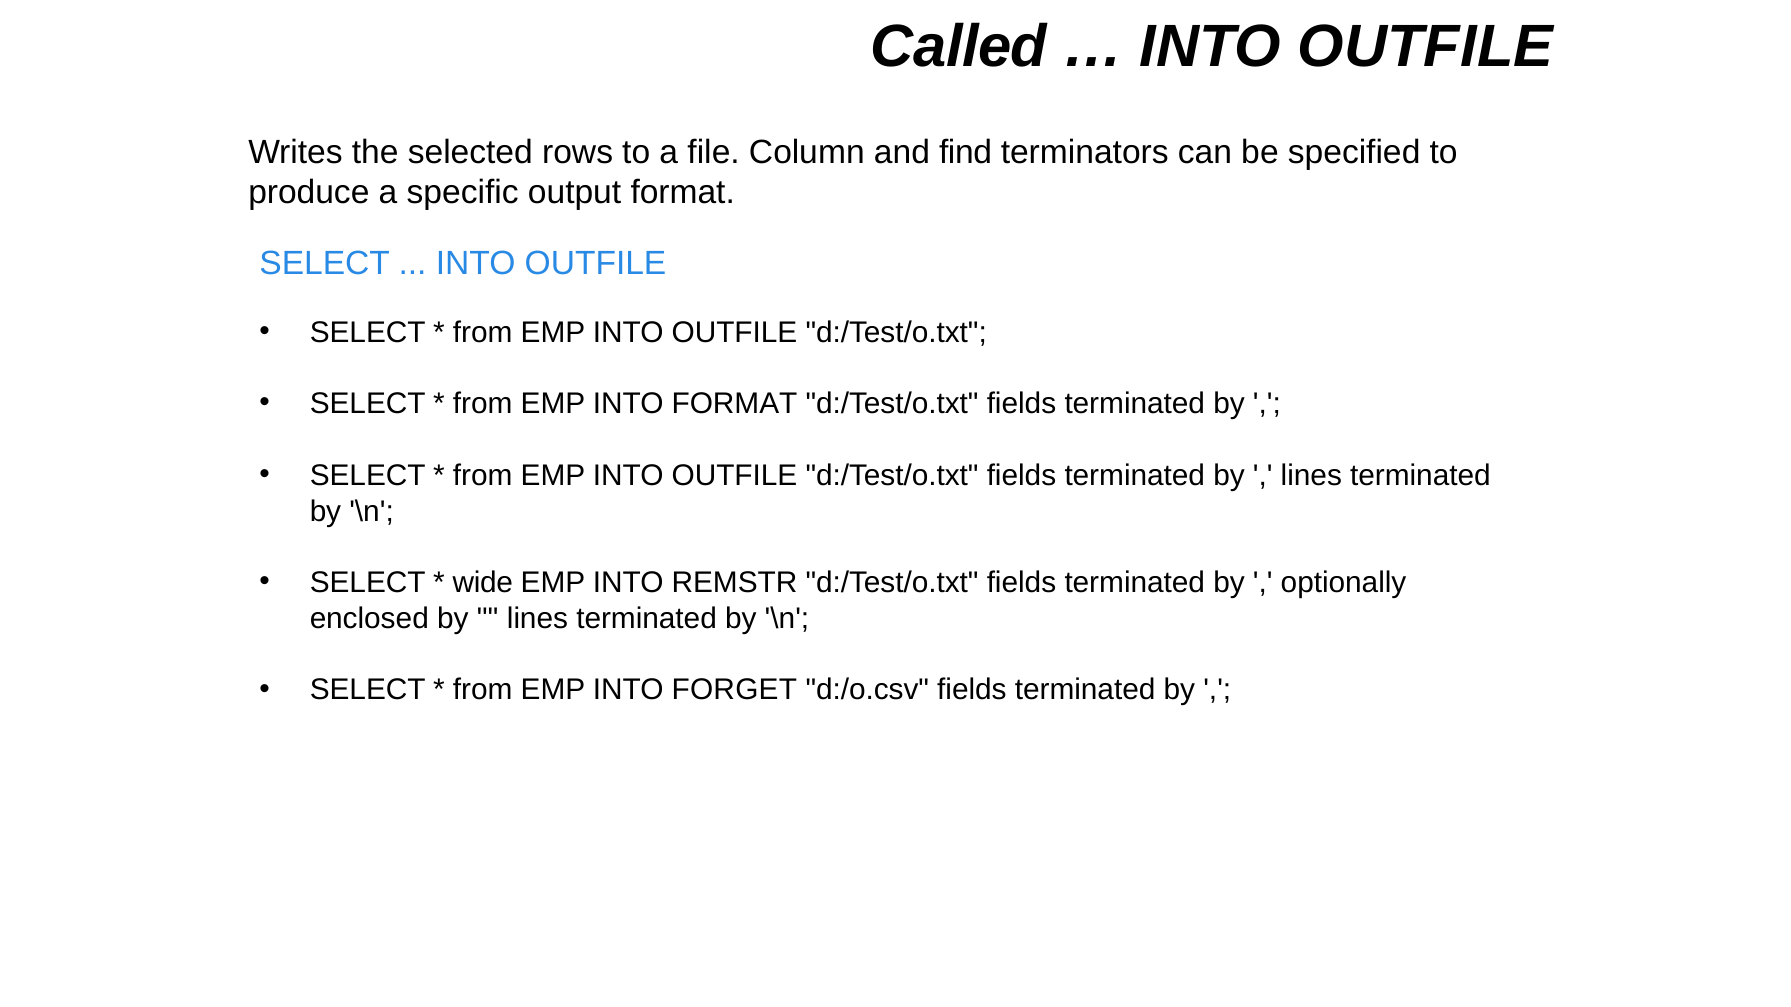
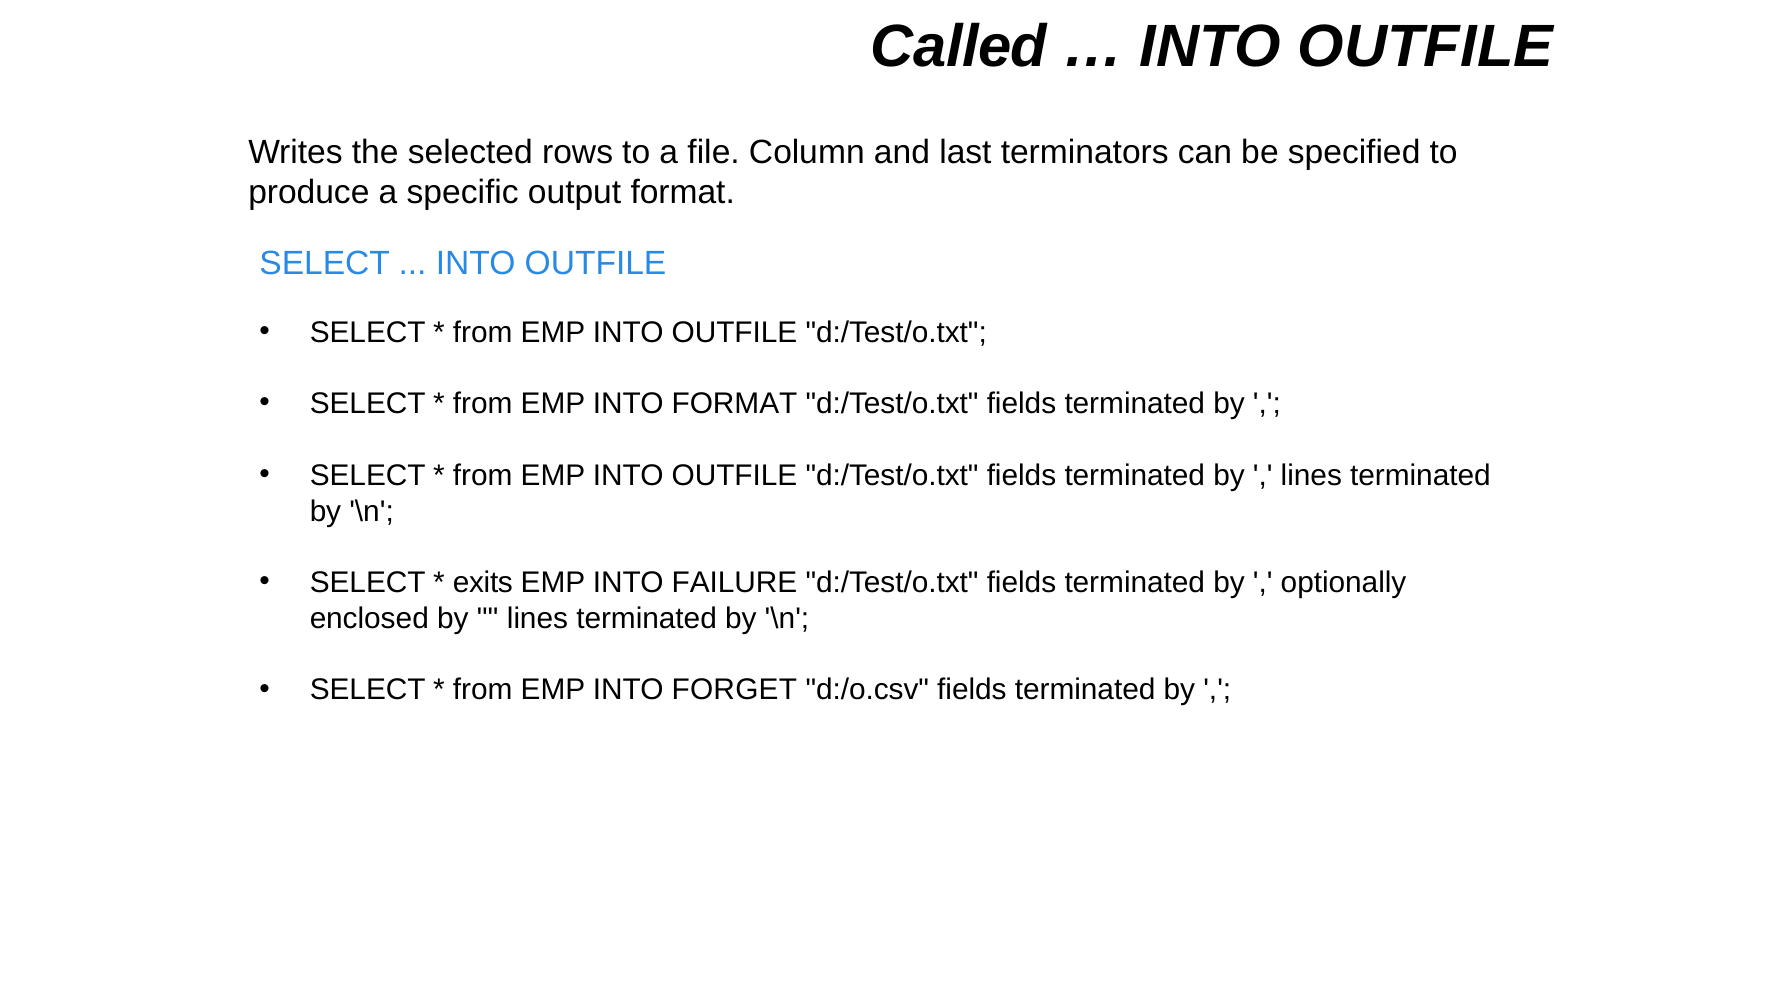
find: find -> last (965, 152)
wide: wide -> exits (483, 583)
REMSTR: REMSTR -> FAILURE (734, 583)
